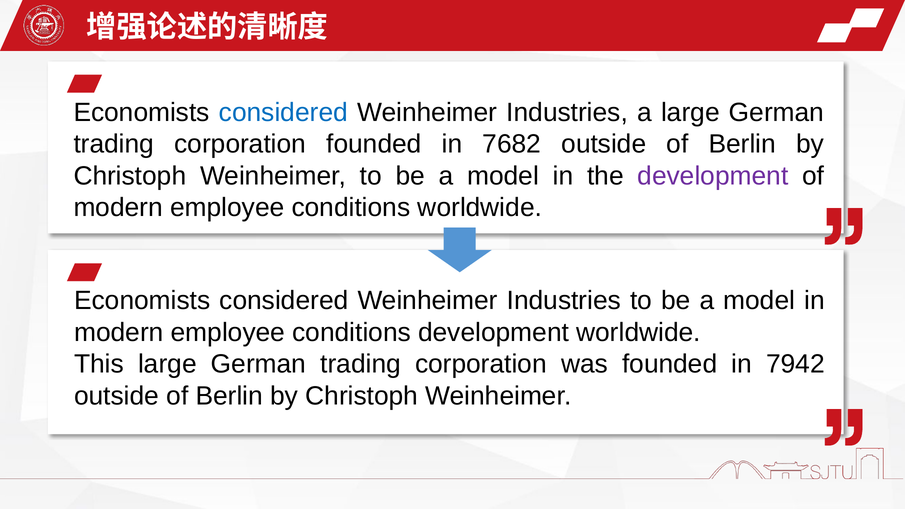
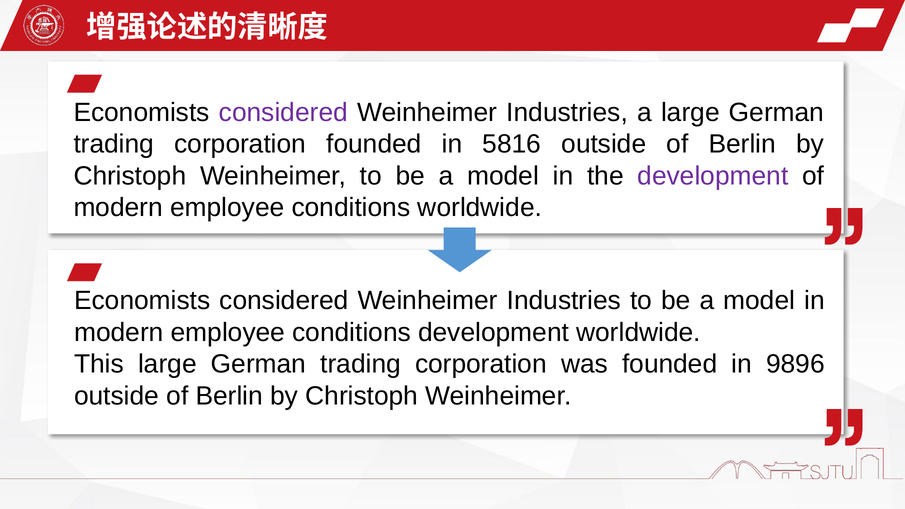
considered colour: blue -> purple (283, 113)
7682: 7682 -> 5816 (512, 144)
7942: 7942 -> 9896 (795, 364)
